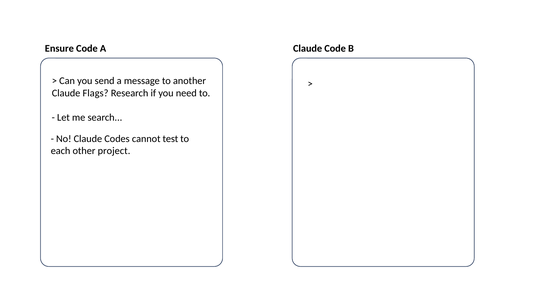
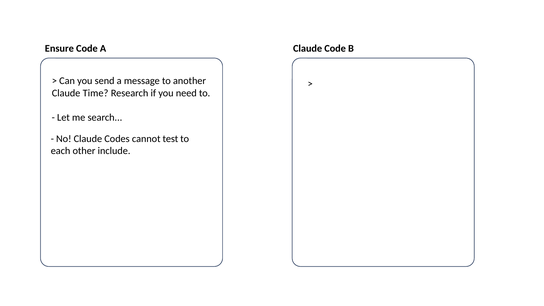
Flags: Flags -> Time (96, 93)
project: project -> include (114, 151)
